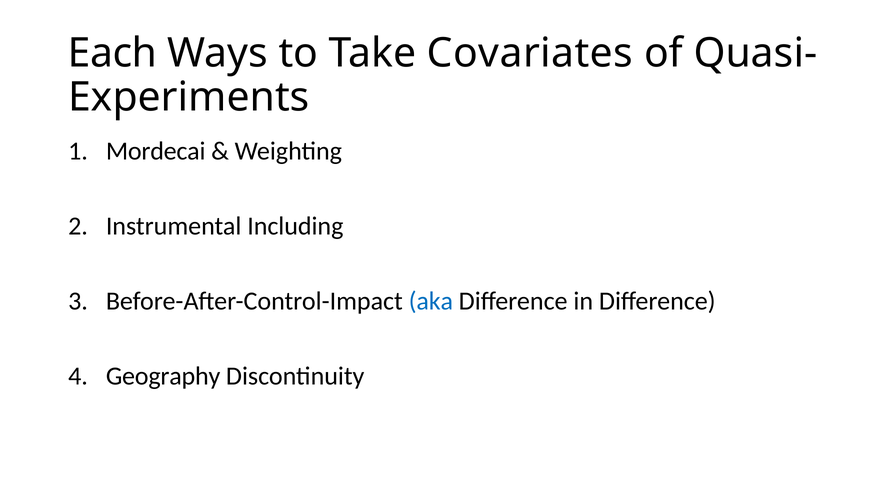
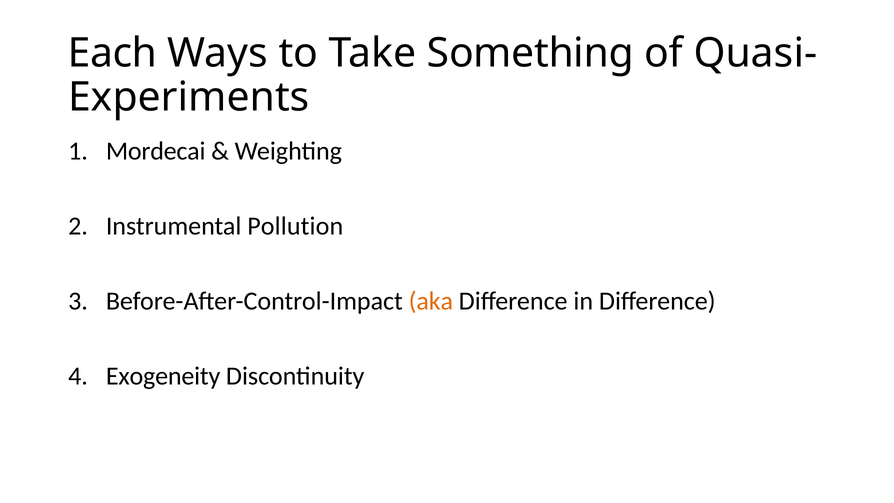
Covariates: Covariates -> Something (530, 53)
Including: Including -> Pollution (295, 226)
aka colour: blue -> orange (431, 301)
Geography: Geography -> Exogeneity (163, 376)
